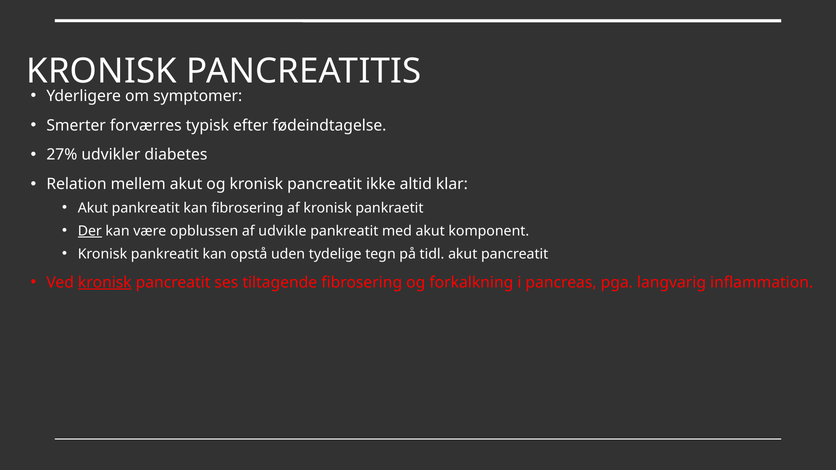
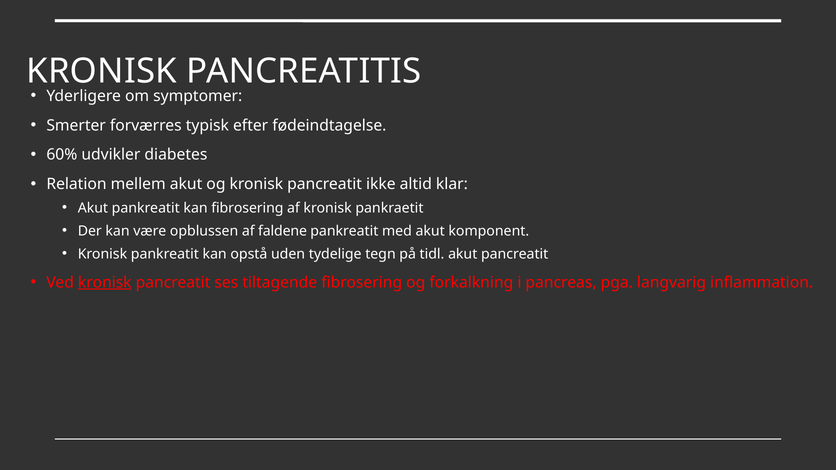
27%: 27% -> 60% (62, 155)
Der underline: present -> none (90, 231)
udvikle: udvikle -> faldene (283, 231)
